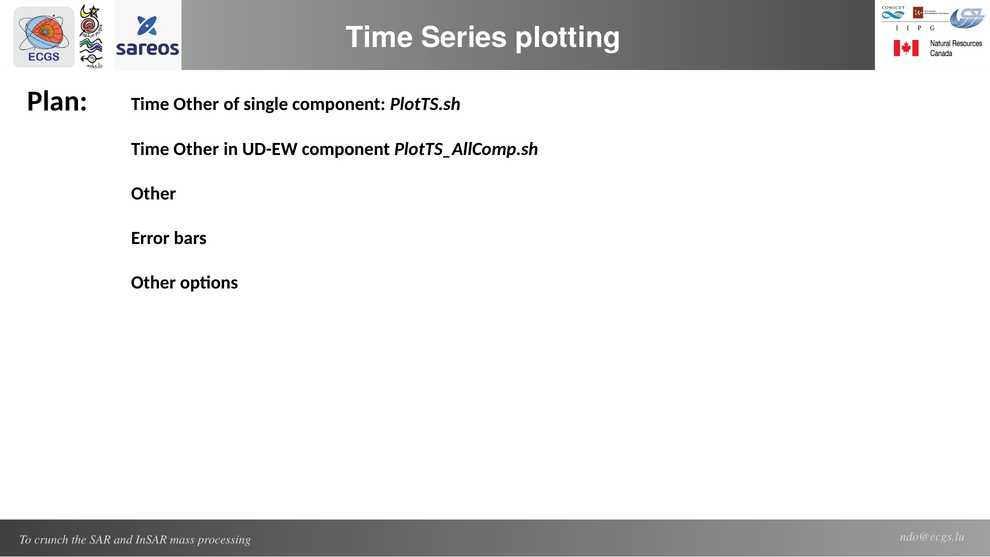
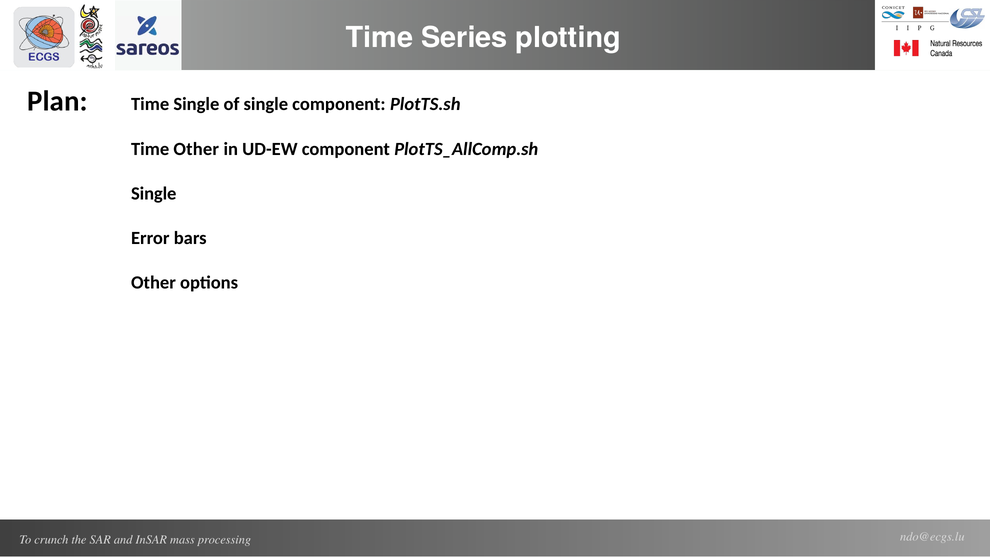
Plan Time Other: Other -> Single (196, 104)
Other: Other -> Single (154, 193)
